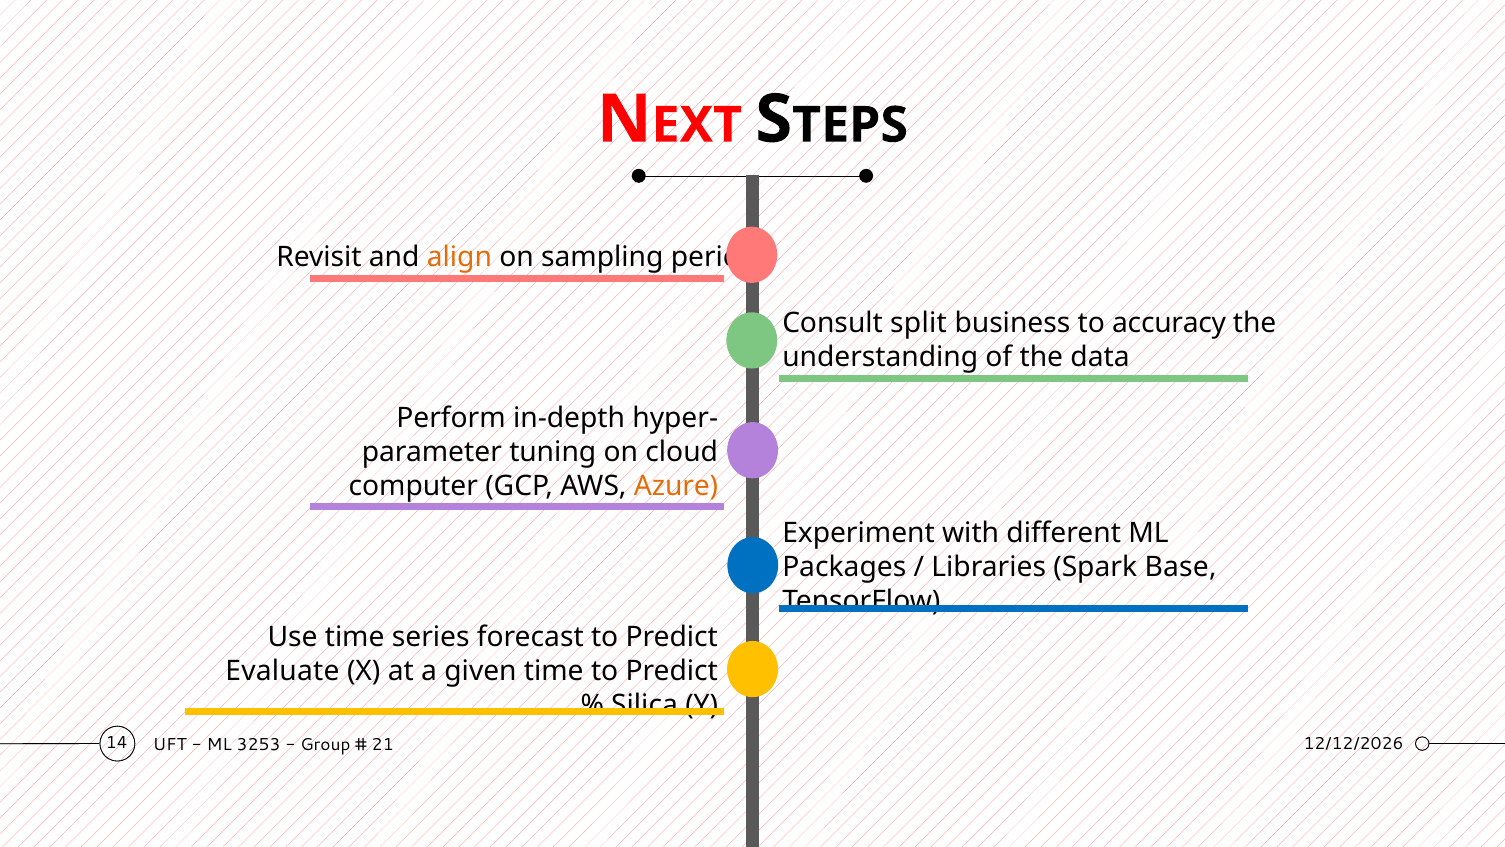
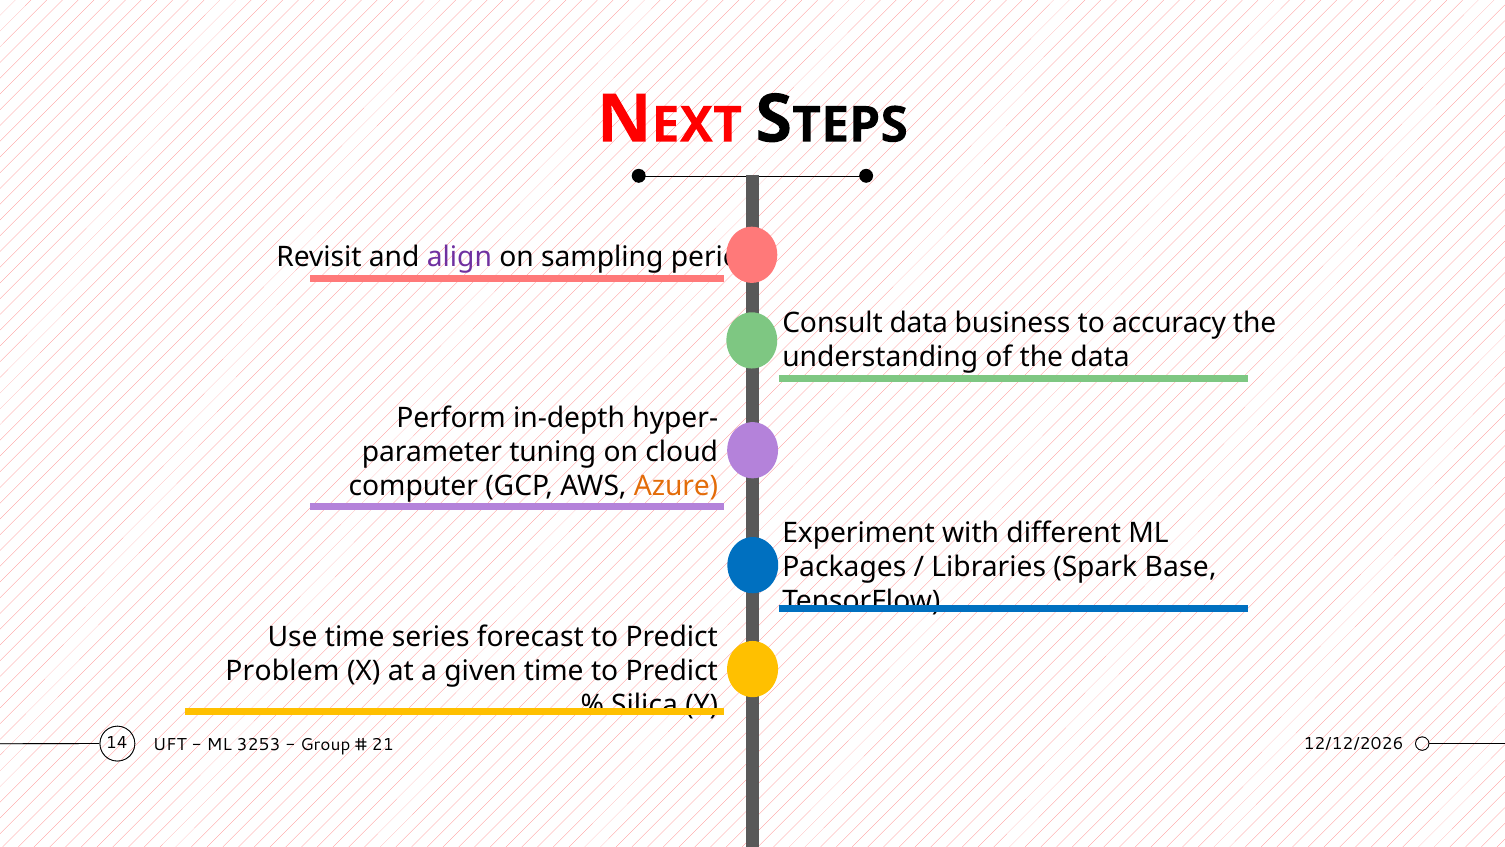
align colour: orange -> purple (459, 257)
Consult split: split -> data (919, 323)
Evaluate: Evaluate -> Problem (282, 671)
